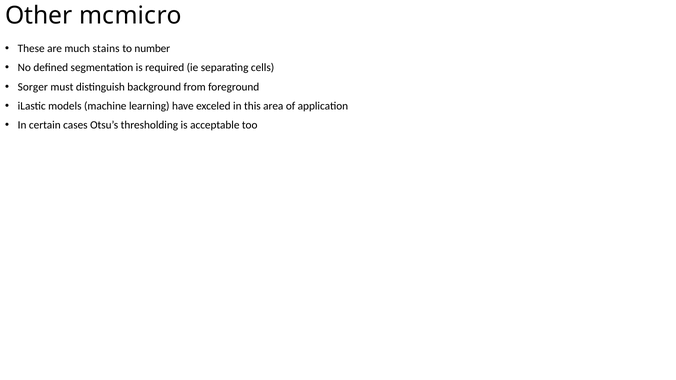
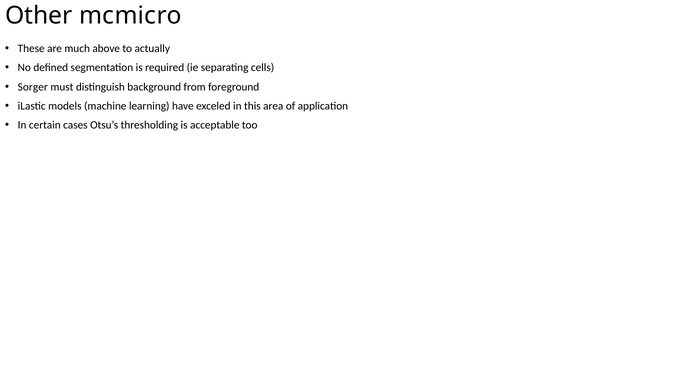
stains: stains -> above (106, 49)
number: number -> actually (152, 49)
